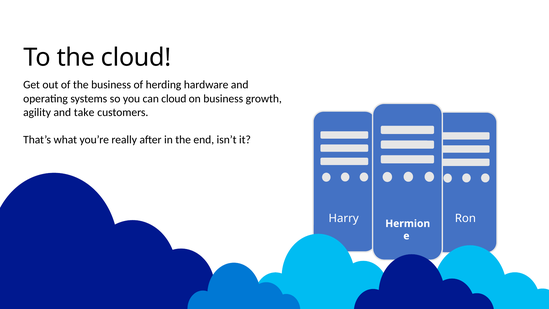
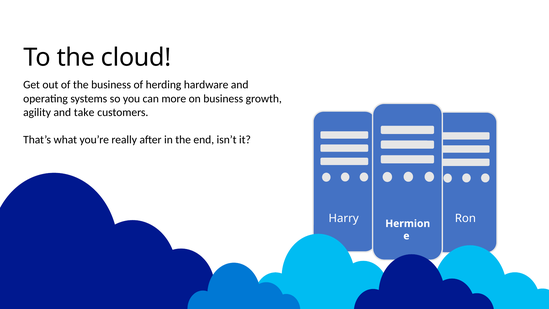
can cloud: cloud -> more (174, 99)
